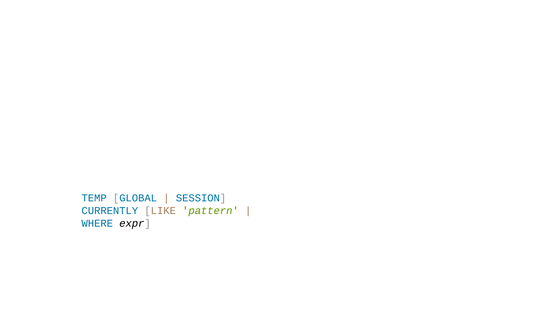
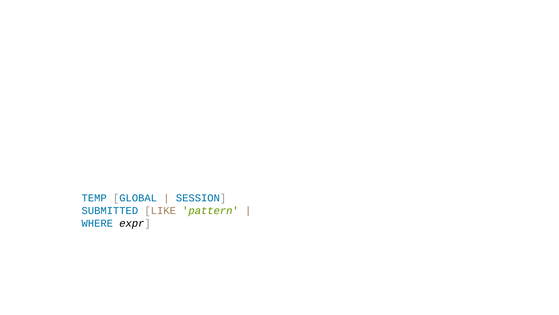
CURRENTLY: CURRENTLY -> SUBMITTED (110, 210)
